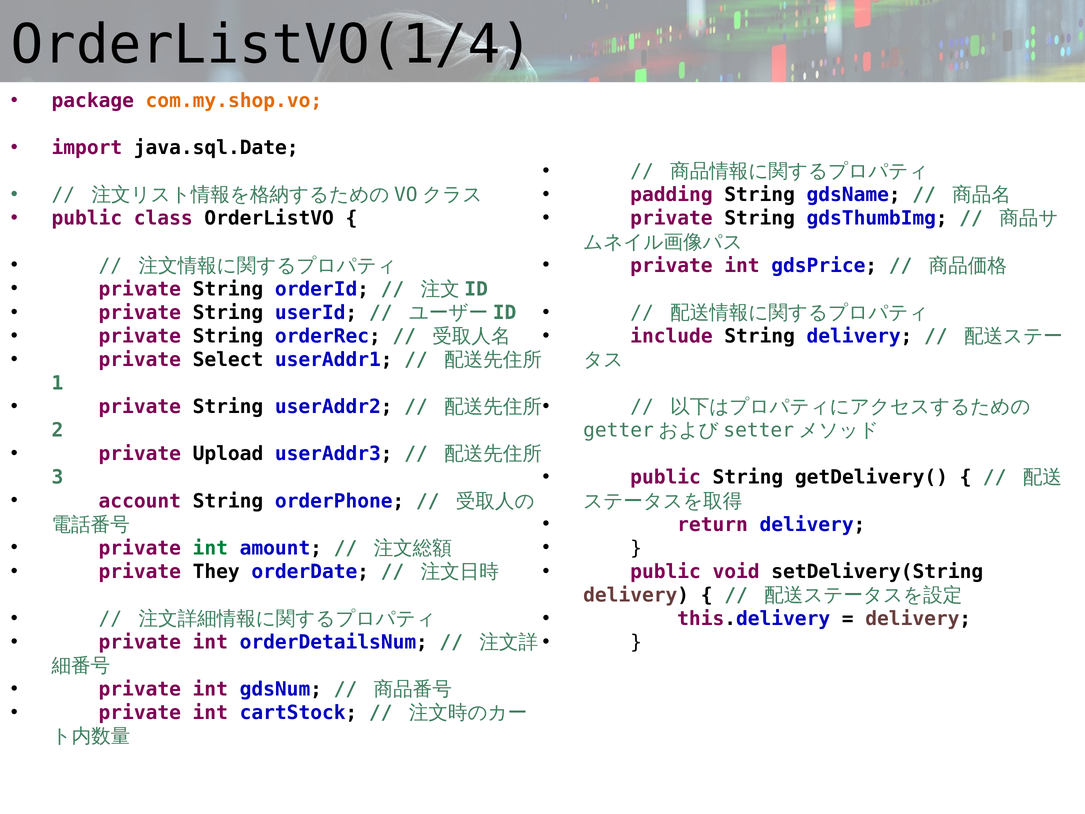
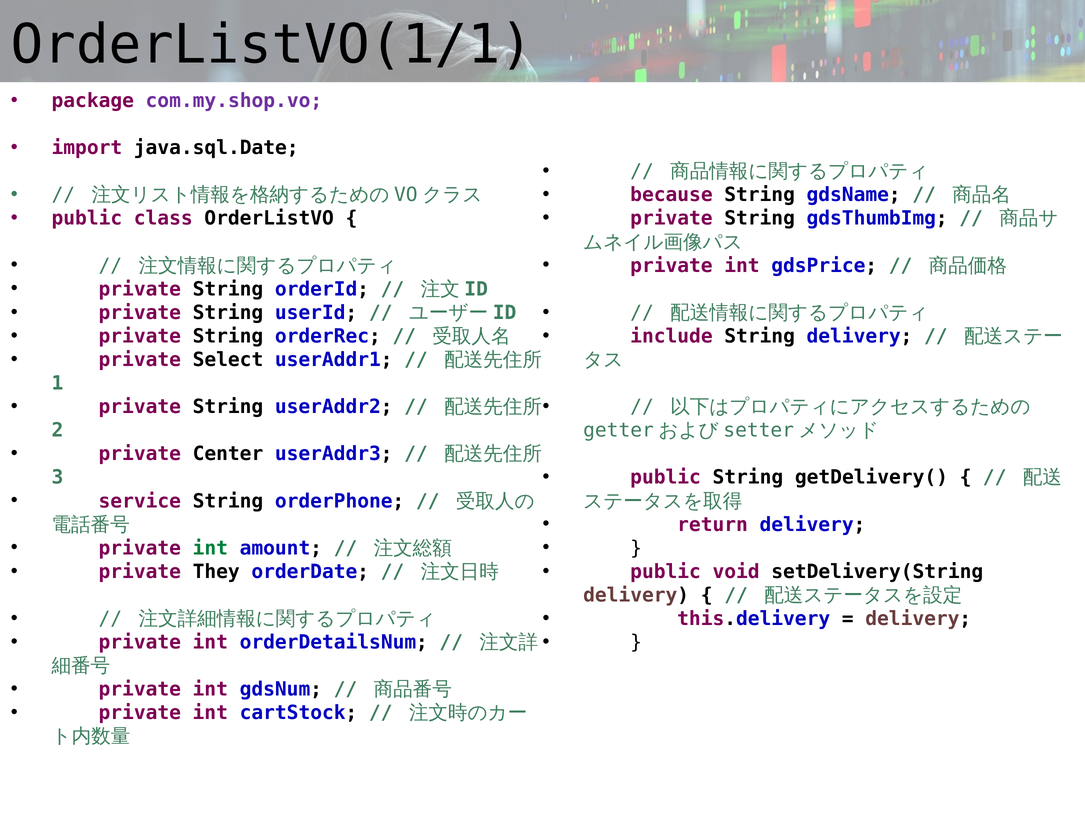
OrderListVO(1/4: OrderListVO(1/4 -> OrderListVO(1/1 (272, 45)
com.my.shop.vo colour: orange -> purple (234, 101)
padding: padding -> because (671, 195)
Upload: Upload -> Center (228, 454)
account: account -> service (140, 501)
